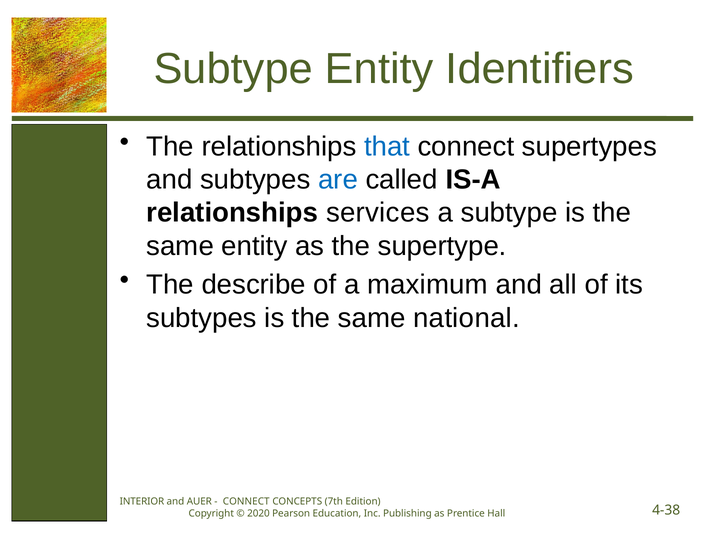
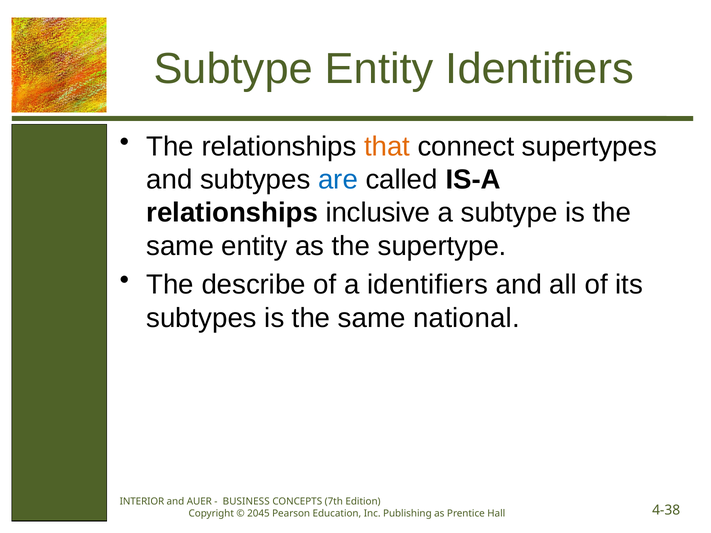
that colour: blue -> orange (387, 147)
services: services -> inclusive (378, 213)
a maximum: maximum -> identifiers (427, 285)
CONNECT: CONNECT -> BUSINESS (246, 502)
2020: 2020 -> 2045 (258, 514)
